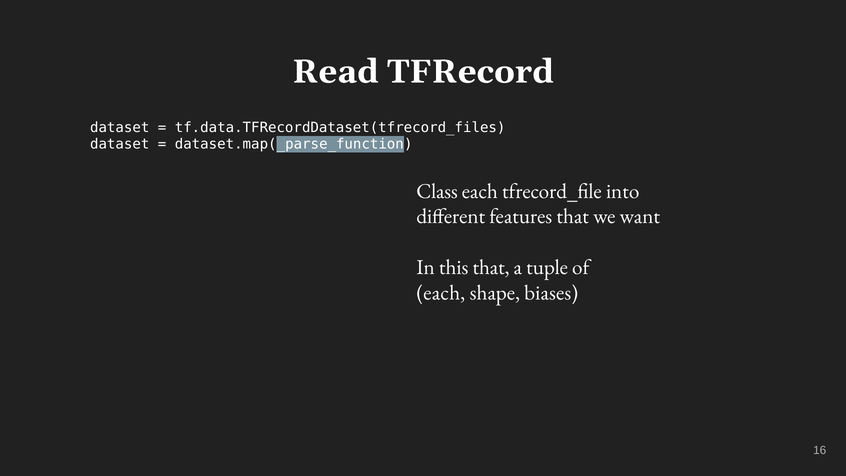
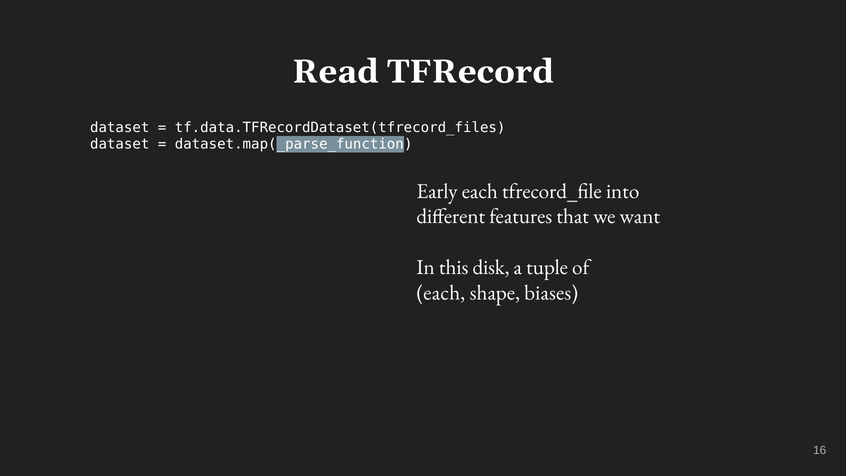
Class: Class -> Early (437, 191)
this that: that -> disk (491, 267)
